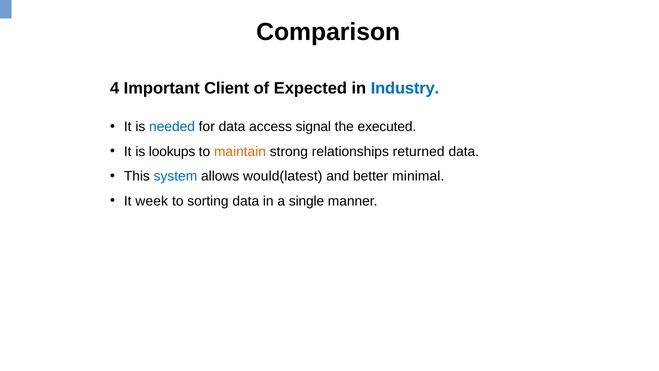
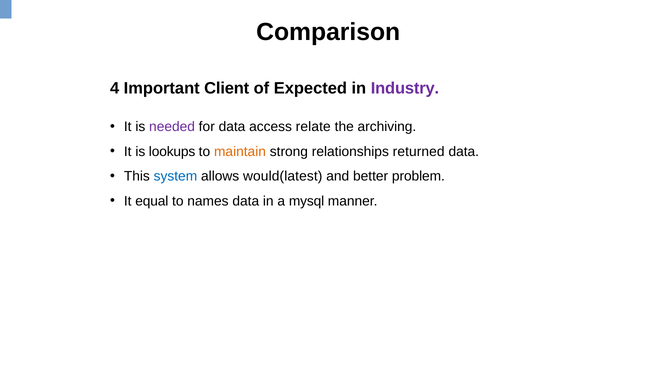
Industry colour: blue -> purple (405, 88)
needed colour: blue -> purple (172, 127)
signal: signal -> relate (313, 127)
executed: executed -> archiving (387, 127)
minimal: minimal -> problem (418, 176)
week: week -> equal (152, 201)
sorting: sorting -> names (208, 201)
single: single -> mysql (307, 201)
